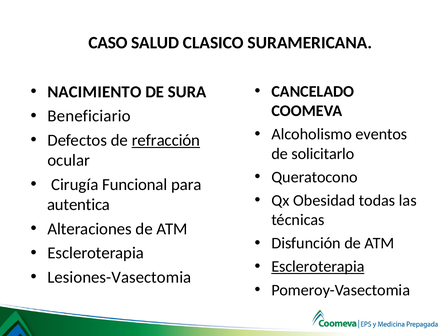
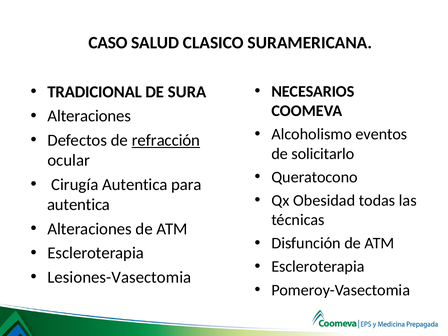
CANCELADO: CANCELADO -> NECESARIOS (313, 91)
NACIMIENTO: NACIMIENTO -> TRADICIONAL (95, 92)
Beneficiario: Beneficiario -> Alteraciones (89, 116)
Cirugía Funcional: Funcional -> Autentica (135, 185)
Escleroterapia underline: present -> none (318, 267)
